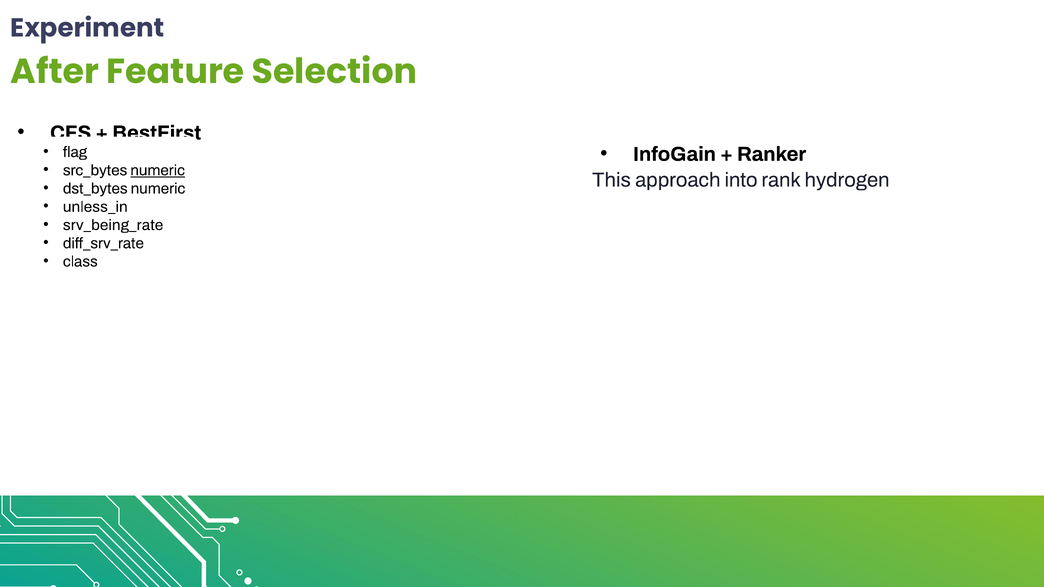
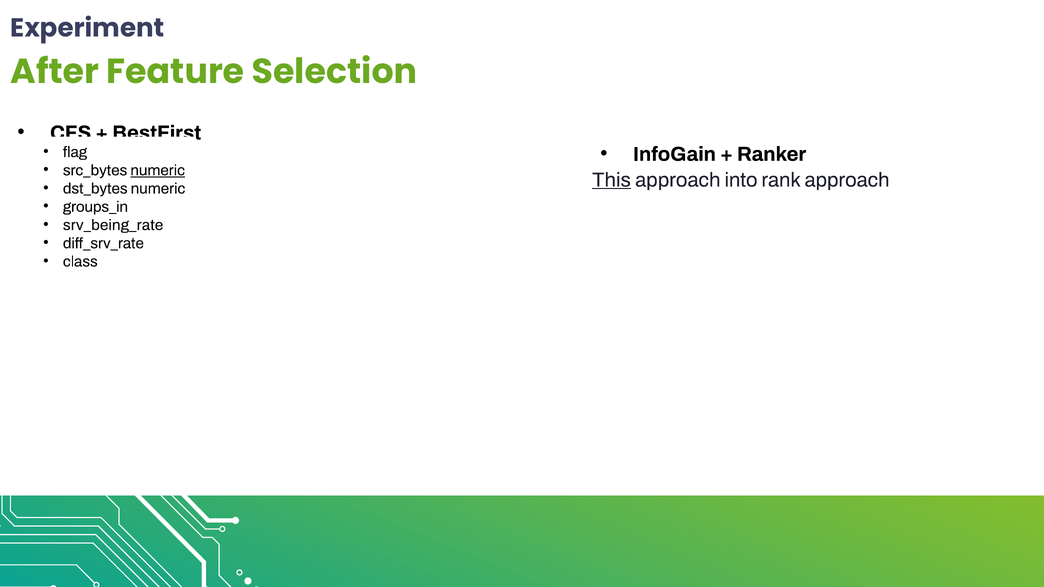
This underline: none -> present (612, 180)
rank hydrogen: hydrogen -> approach (847, 180)
unless_in: unless_in -> groups_in (95, 207)
